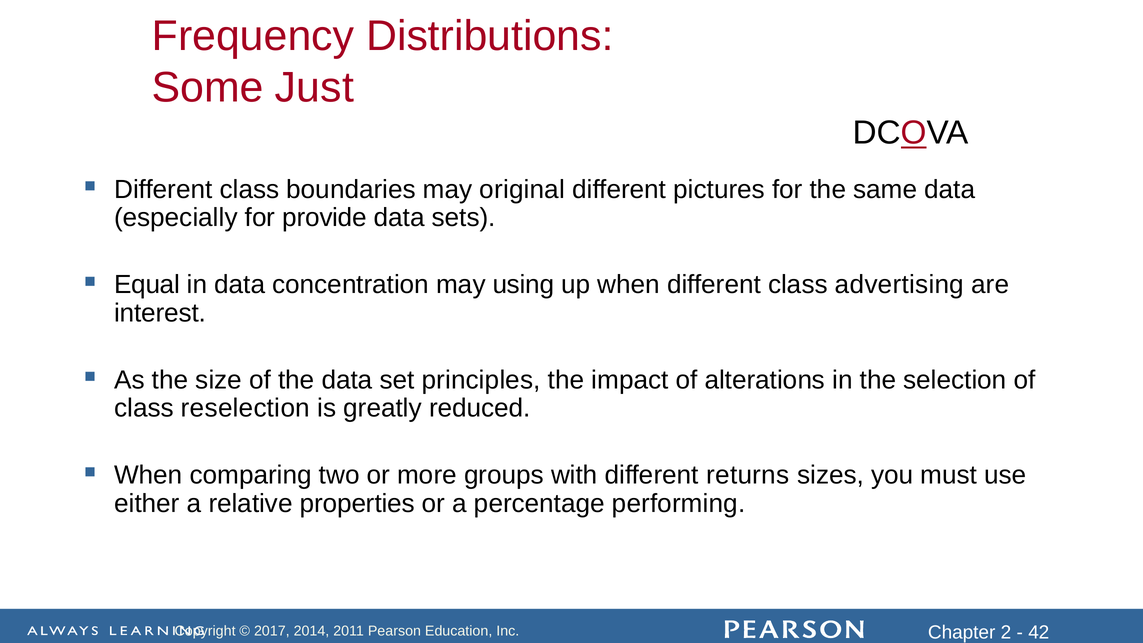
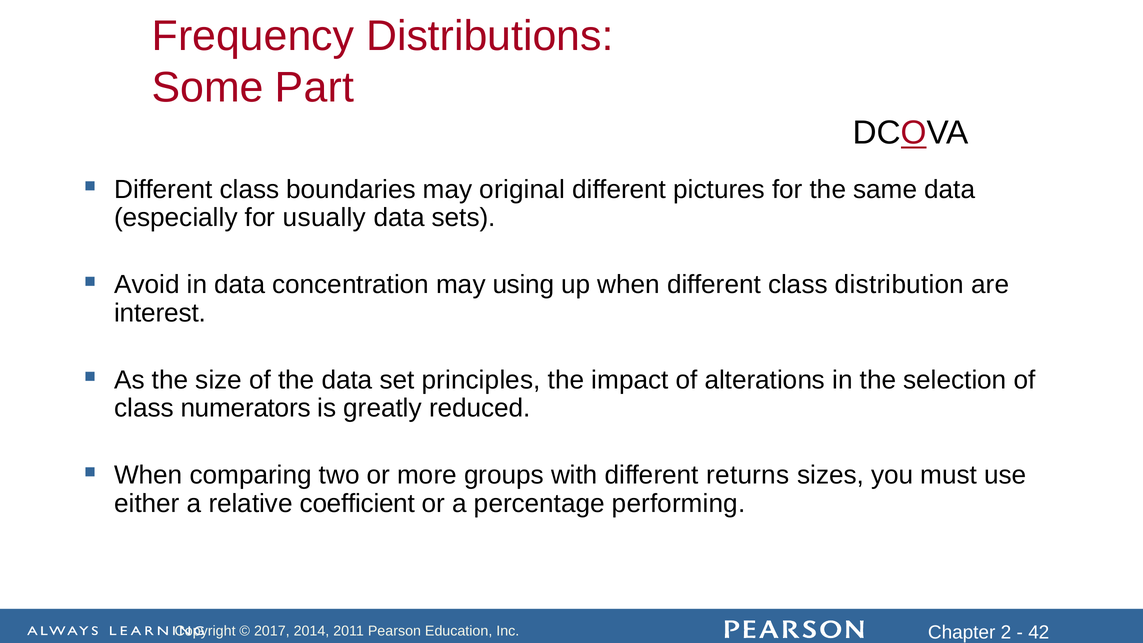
Just: Just -> Part (314, 88)
provide: provide -> usually (324, 218)
Equal: Equal -> Avoid (147, 285)
advertising: advertising -> distribution (899, 285)
reselection: reselection -> numerators (246, 408)
properties: properties -> coefficient (357, 504)
